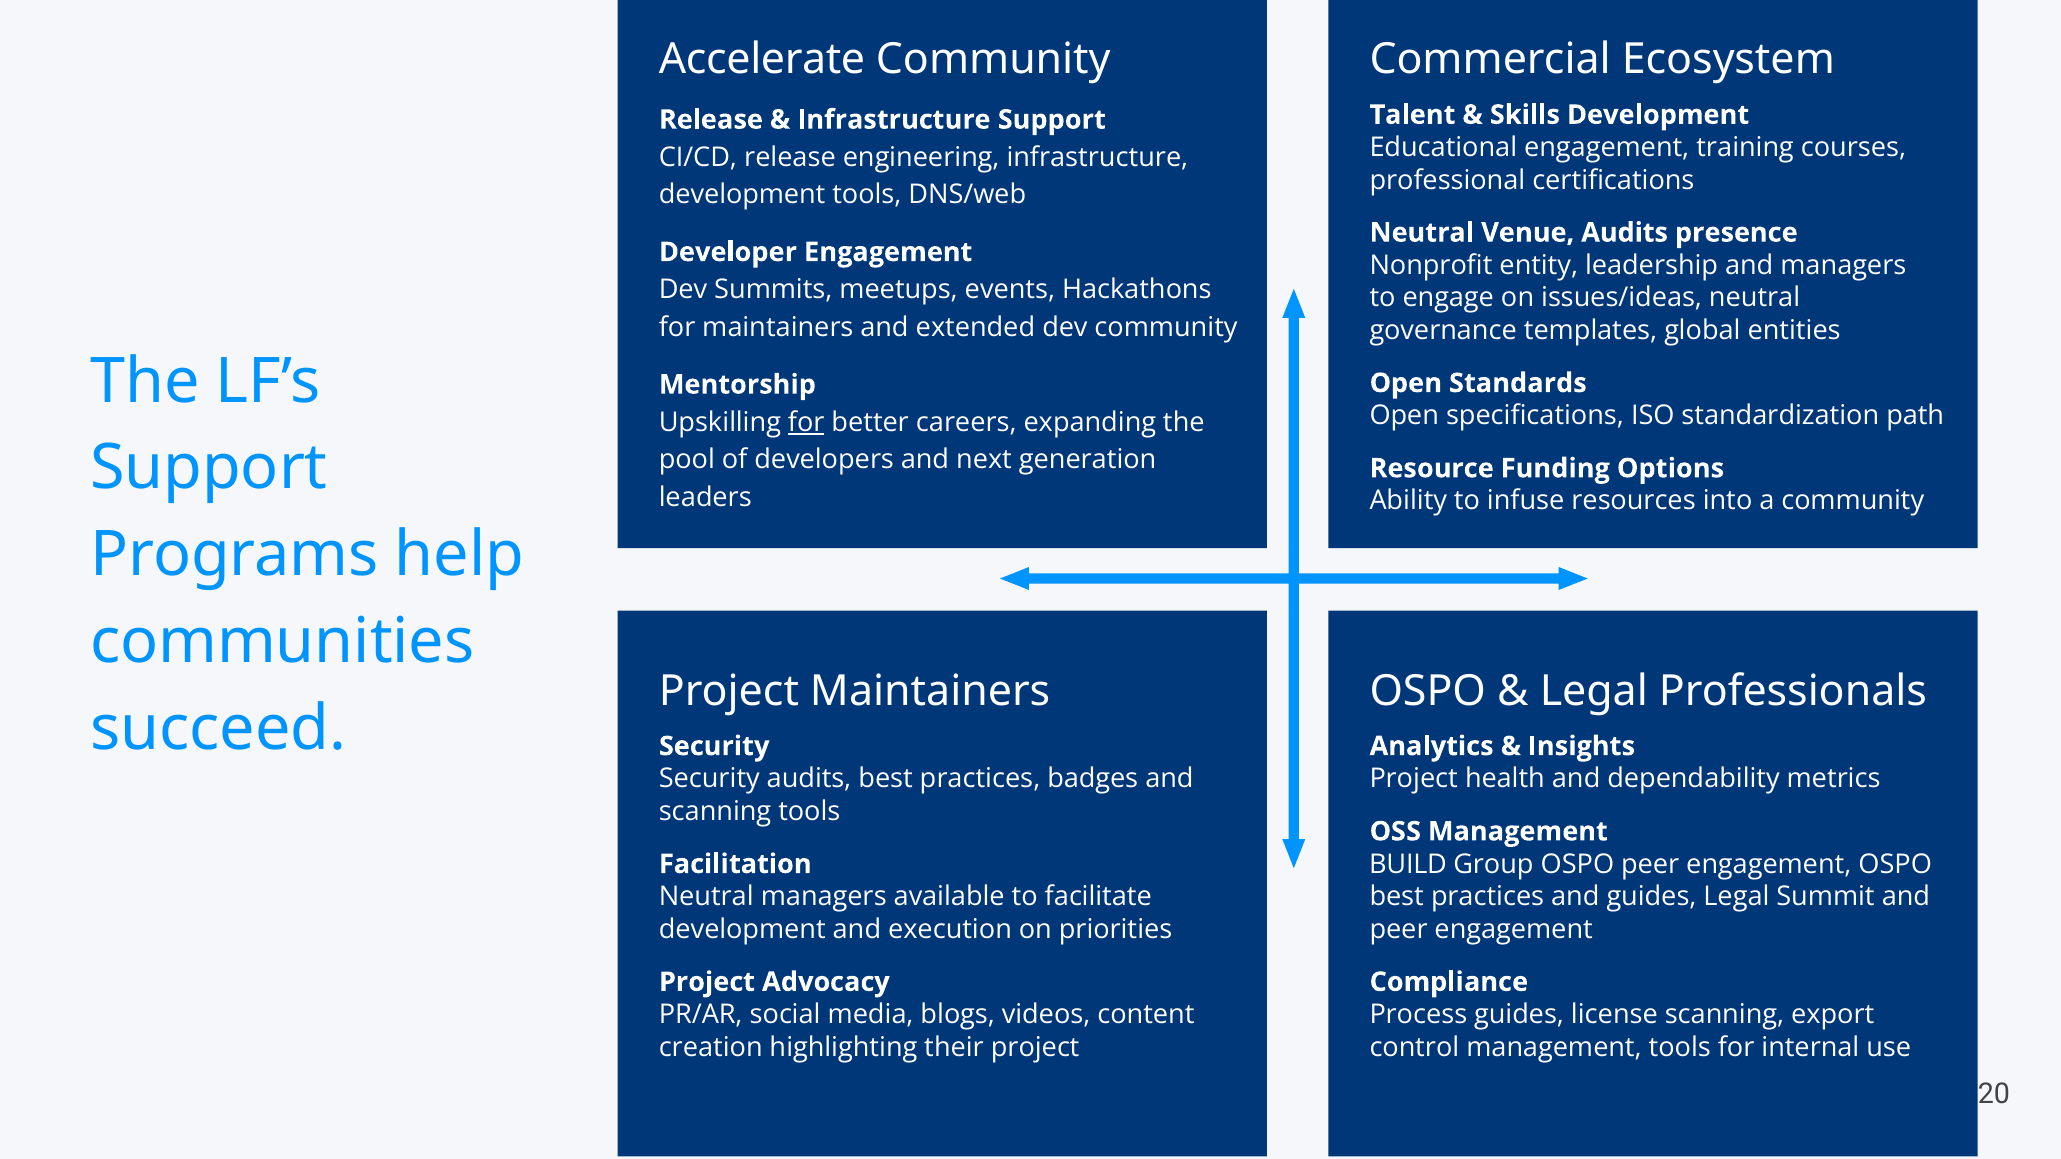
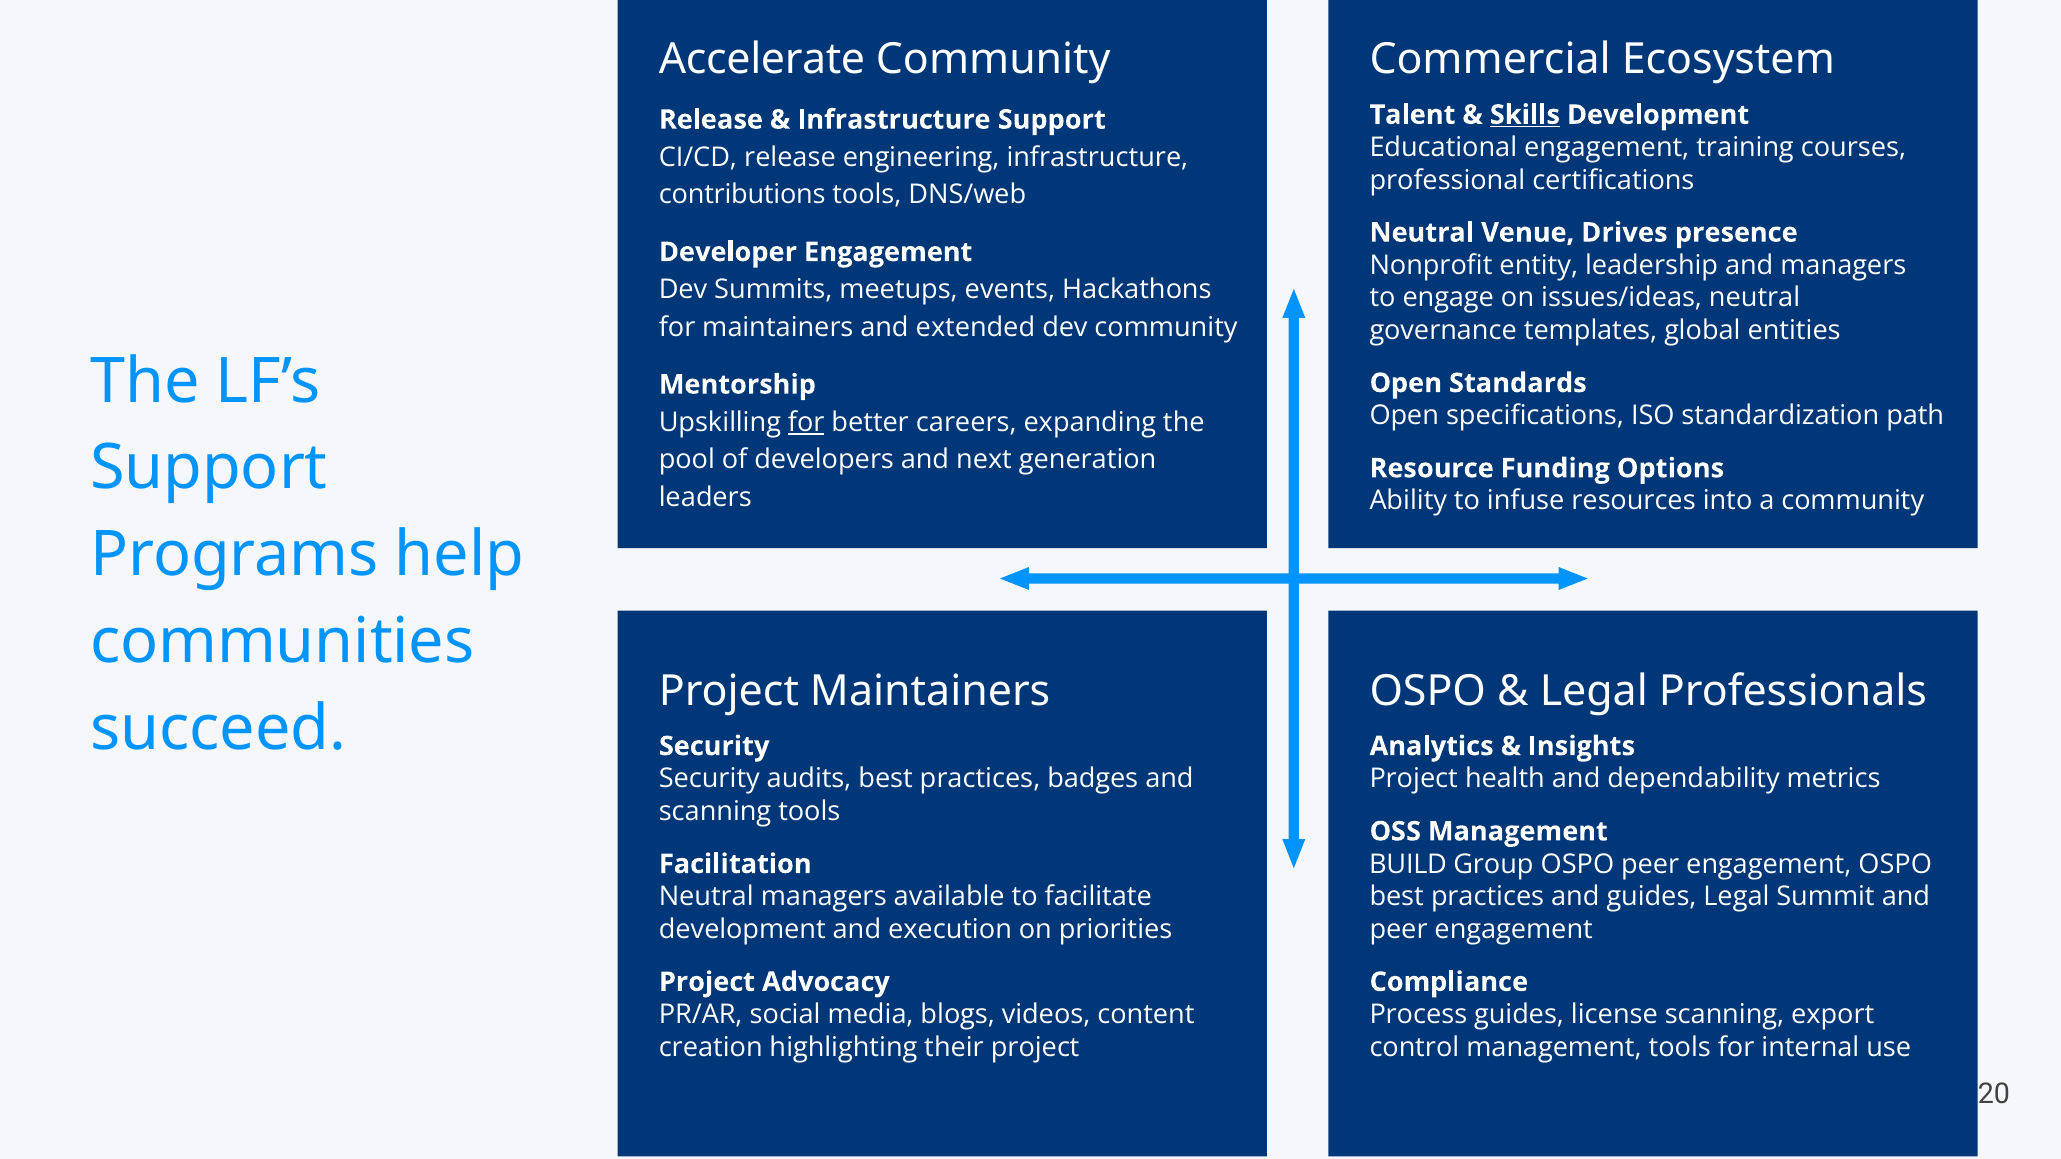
Skills underline: none -> present (1525, 115)
development: development -> contributions (742, 195)
Venue Audits: Audits -> Drives (1624, 233)
